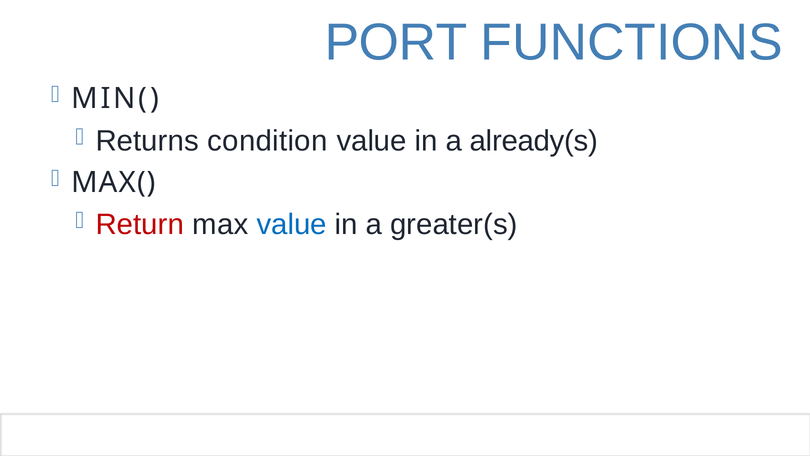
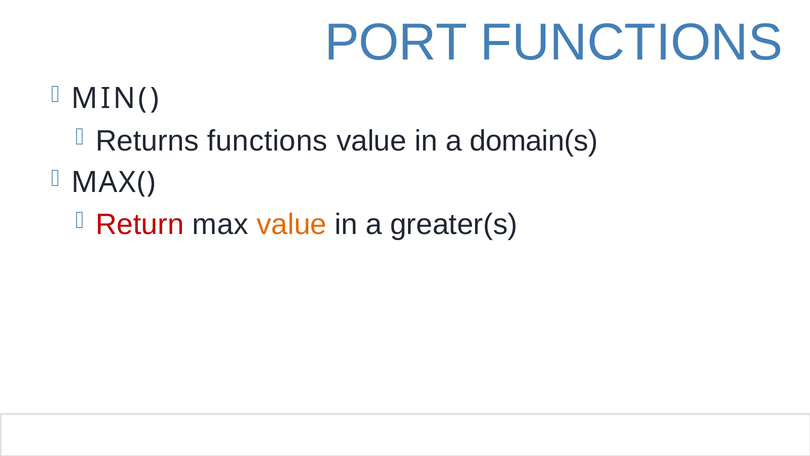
Returns condition: condition -> functions (267, 141)
already(s: already(s -> domain(s (534, 141)
value colour: blue -> orange (292, 224)
